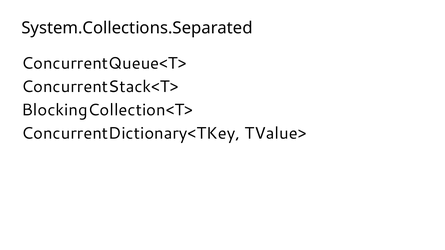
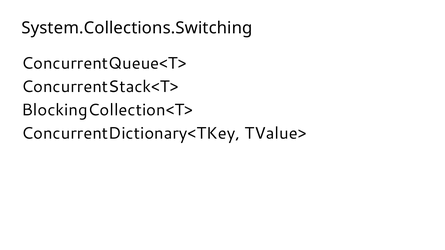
System.Collections.Separated: System.Collections.Separated -> System.Collections.Switching (137, 28)
